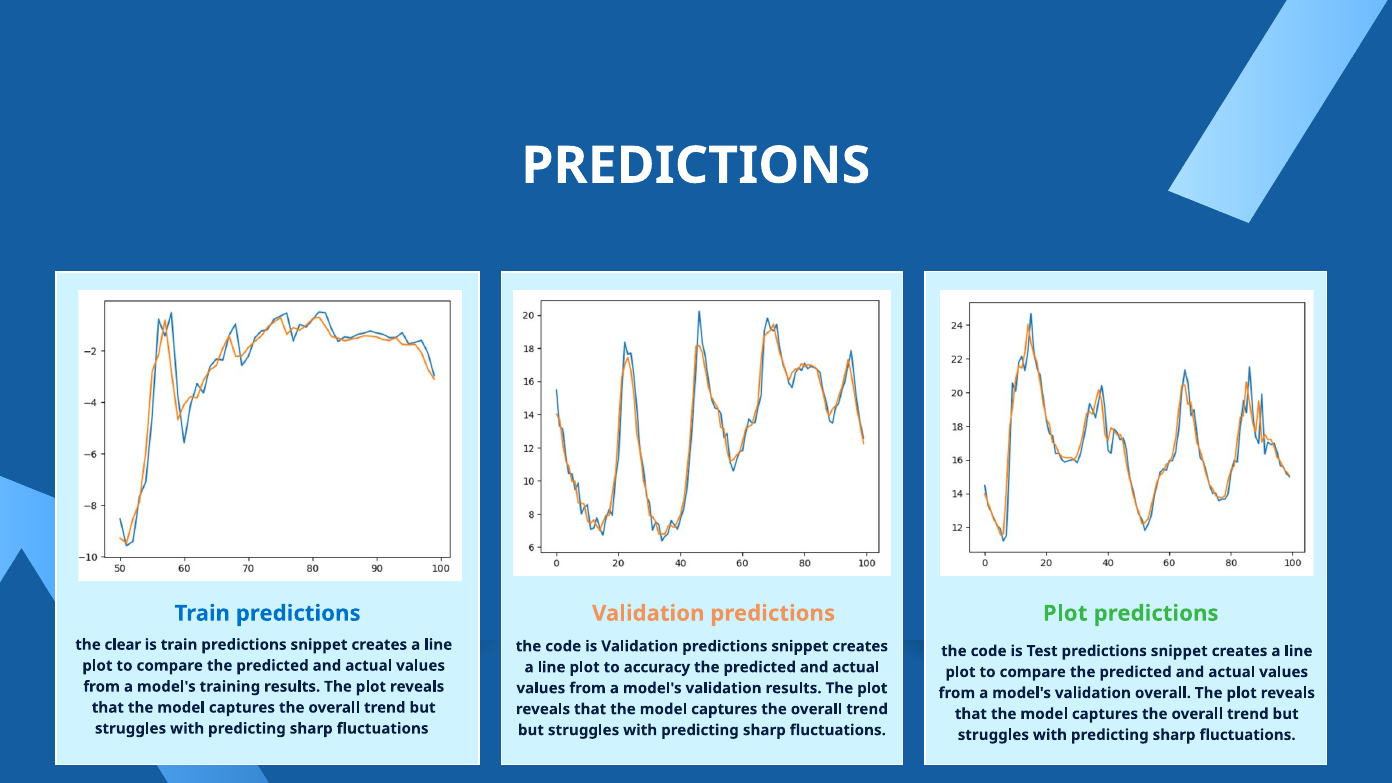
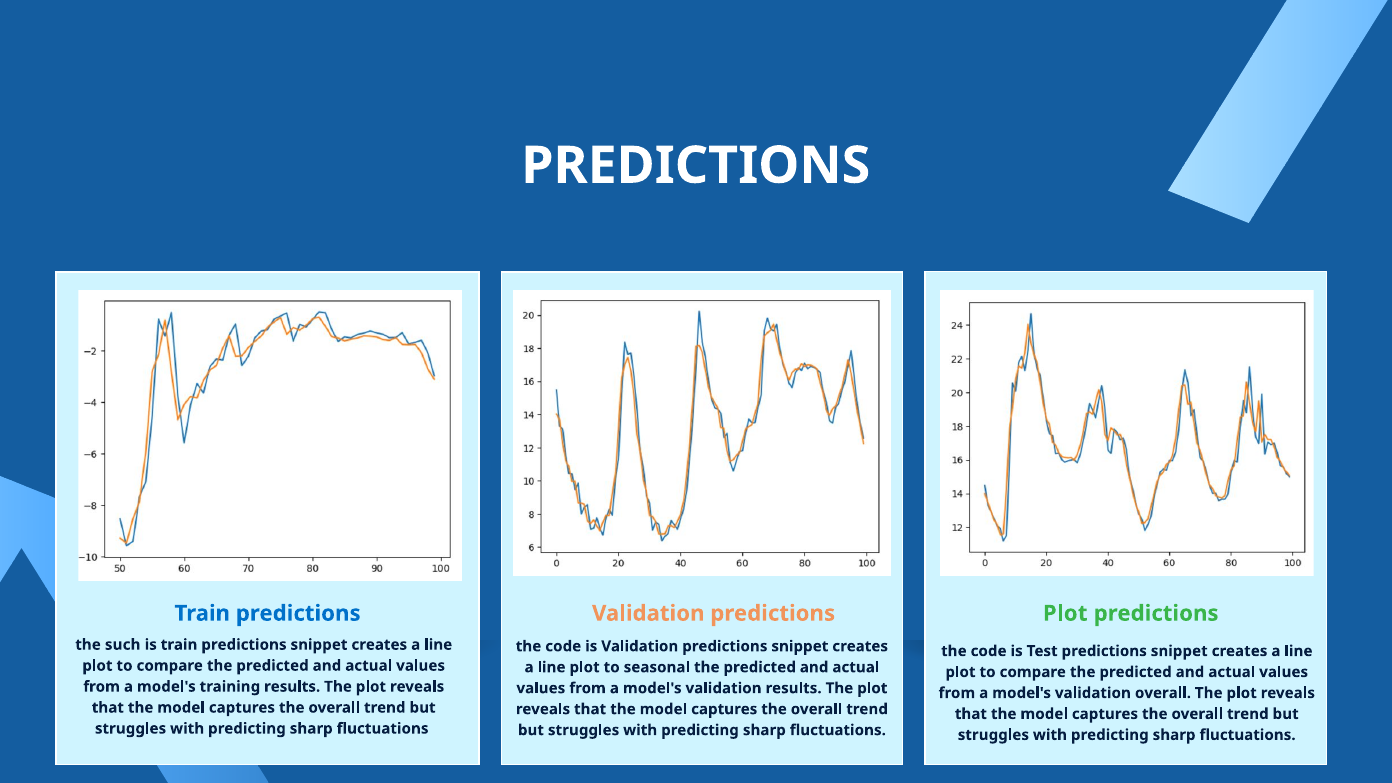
clear: clear -> such (123, 645)
accuracy: accuracy -> seasonal (657, 667)
